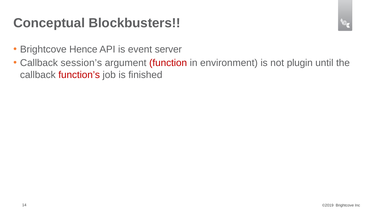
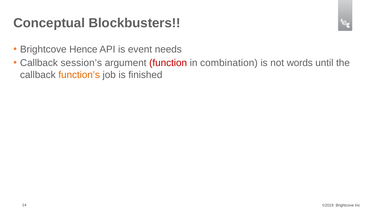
server: server -> needs (168, 50)
environment: environment -> combination (229, 63)
plugin: plugin -> words (300, 63)
function’s colour: red -> orange (79, 75)
